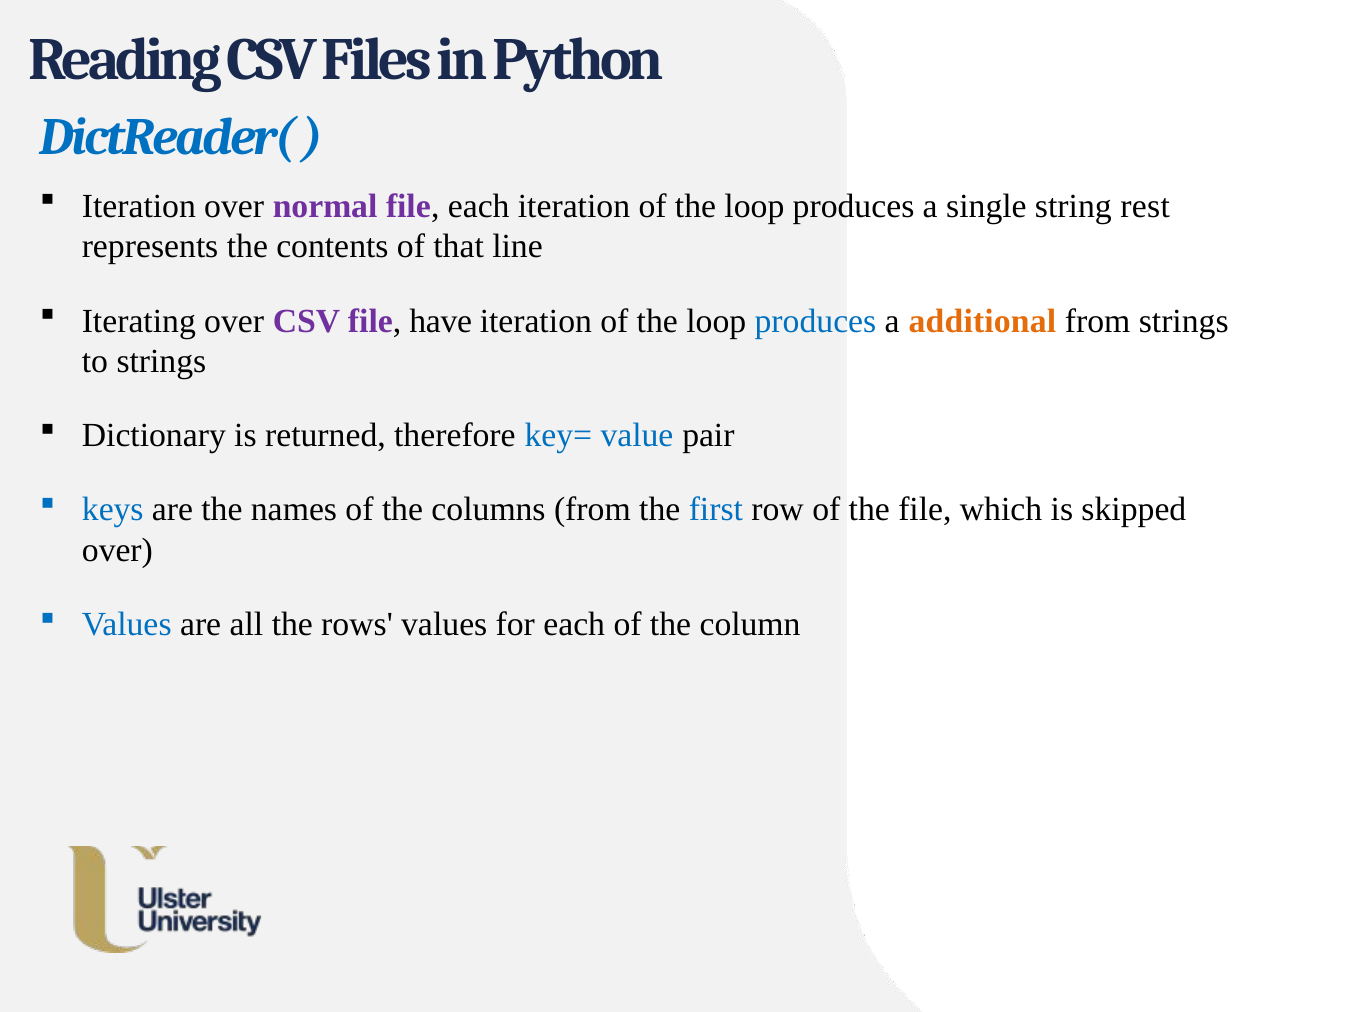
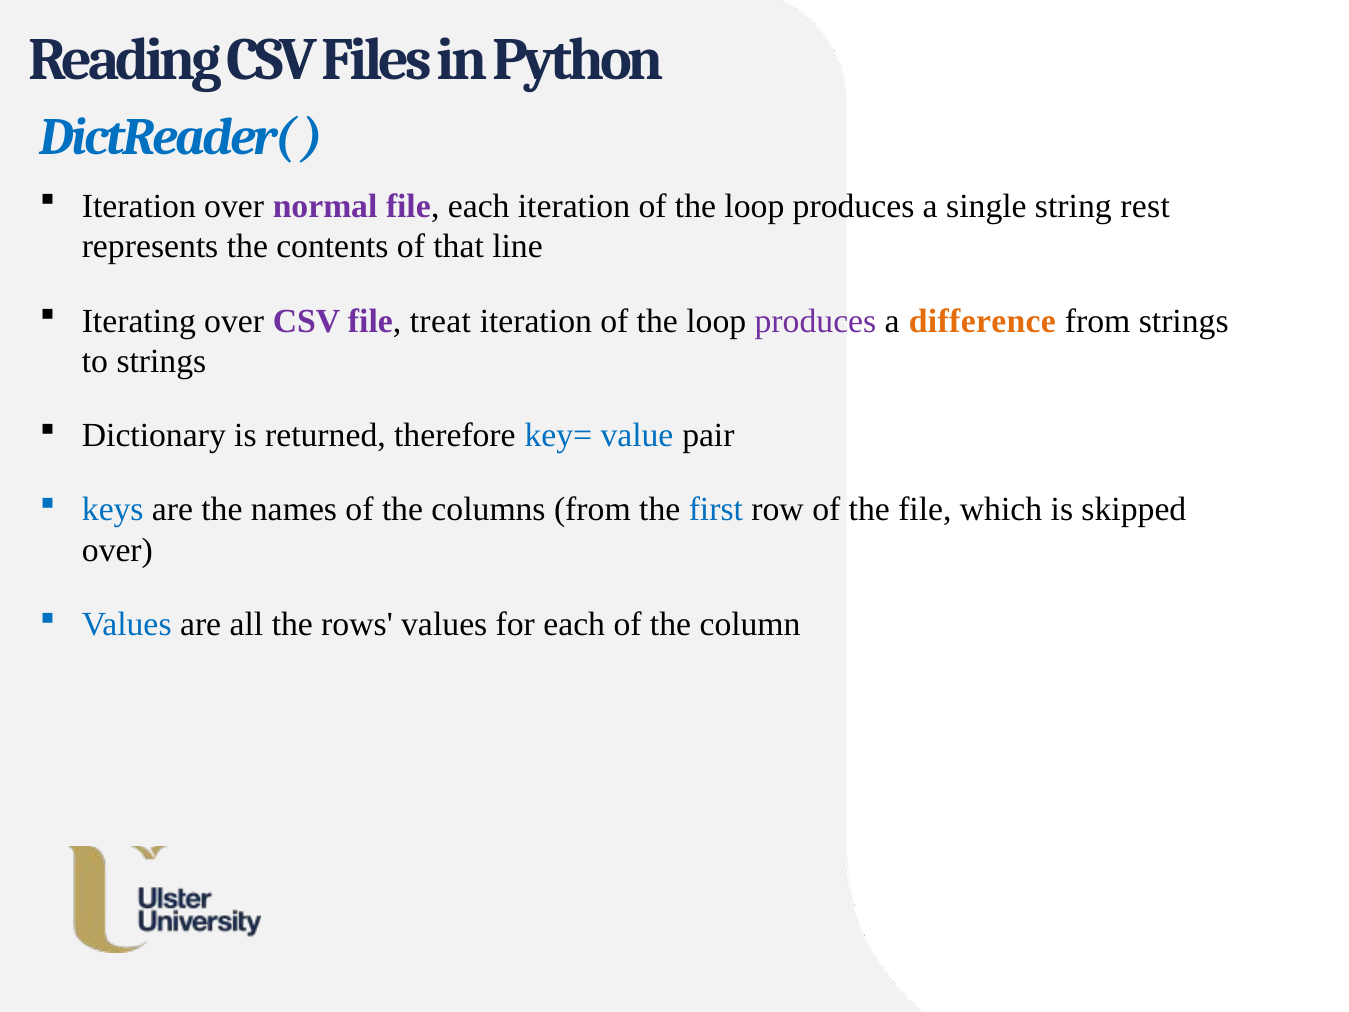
have: have -> treat (440, 321)
produces colour: blue -> purple (815, 321)
additional: additional -> difference (982, 321)
